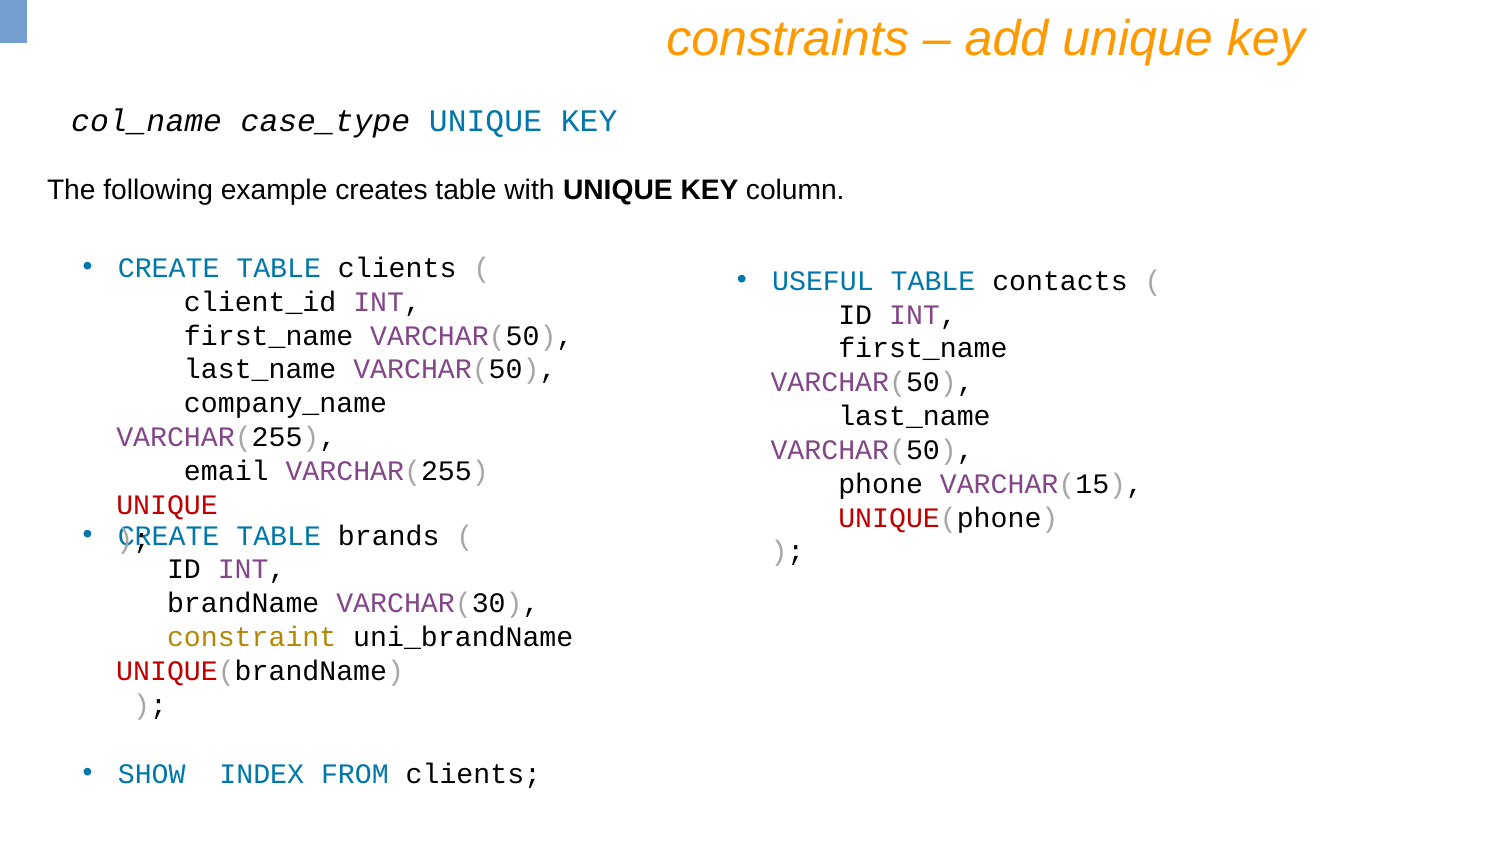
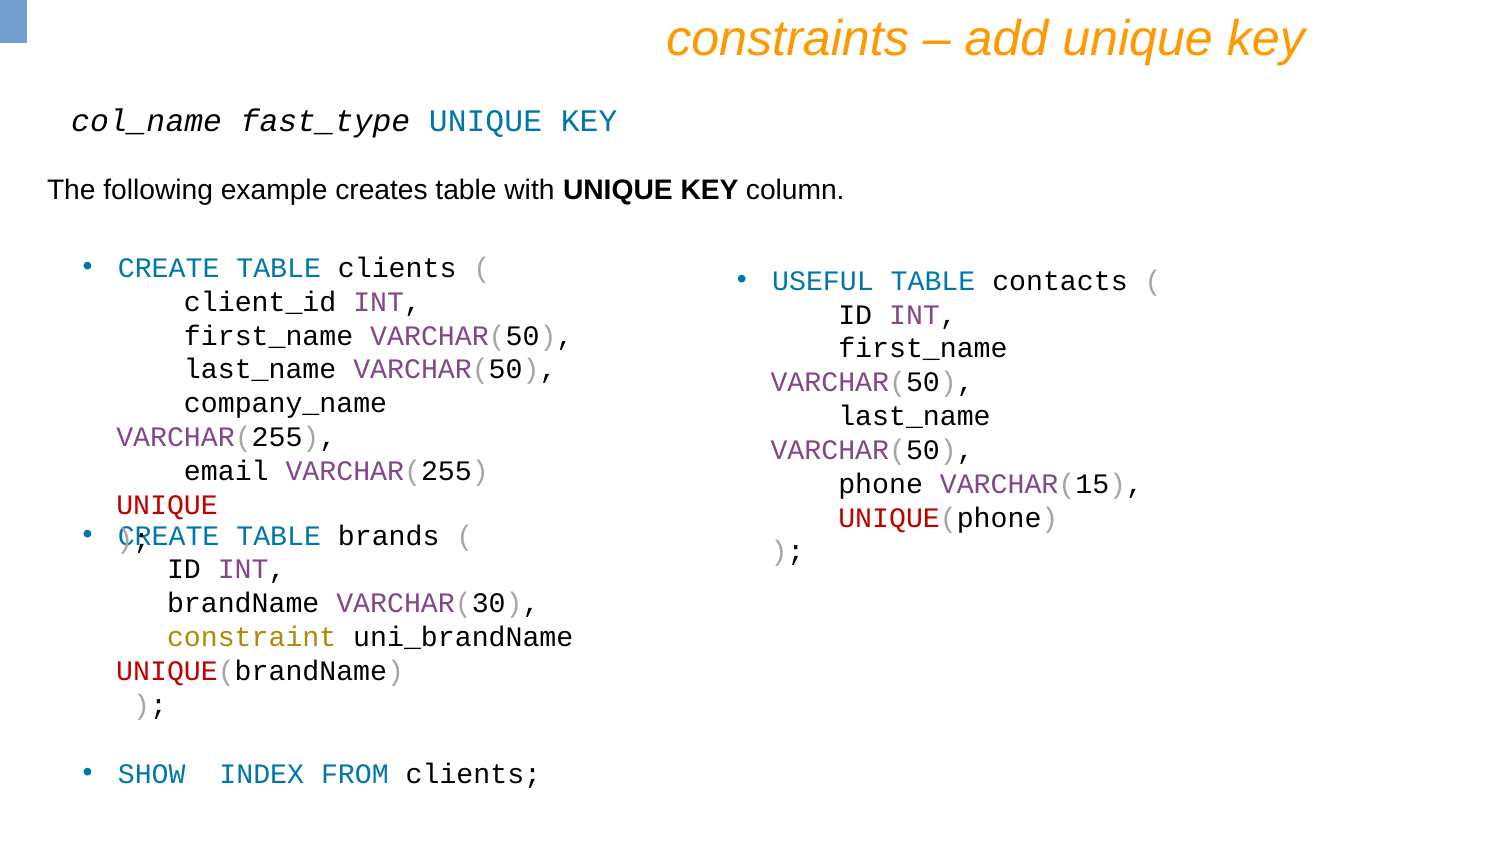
case_type: case_type -> fast_type (325, 121)
